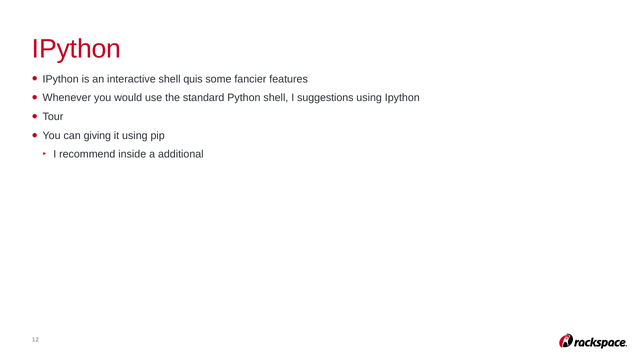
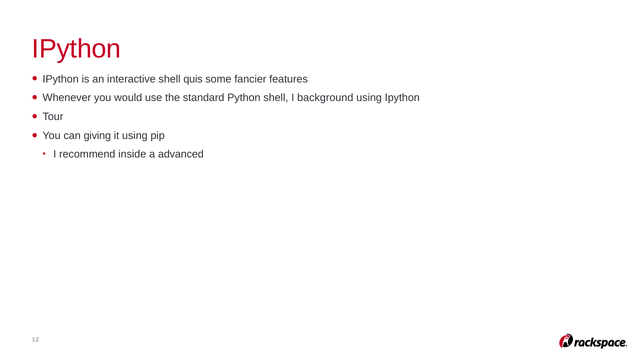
suggestions: suggestions -> background (325, 98)
additional: additional -> advanced (181, 154)
